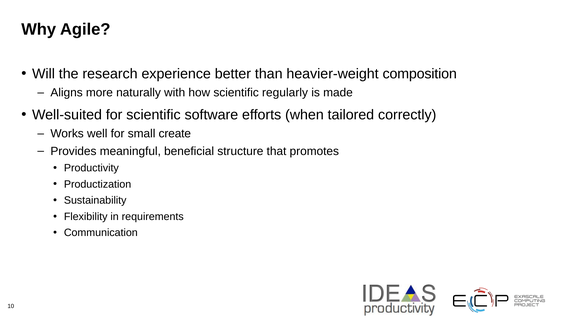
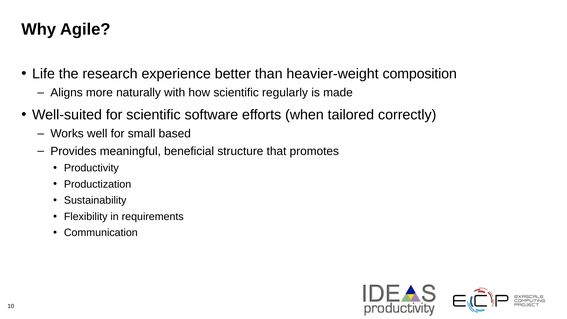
Will: Will -> Life (44, 74)
create: create -> based (175, 134)
